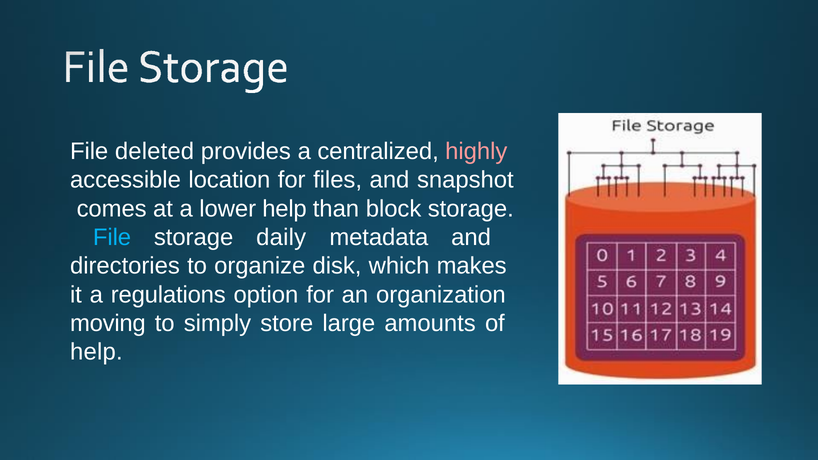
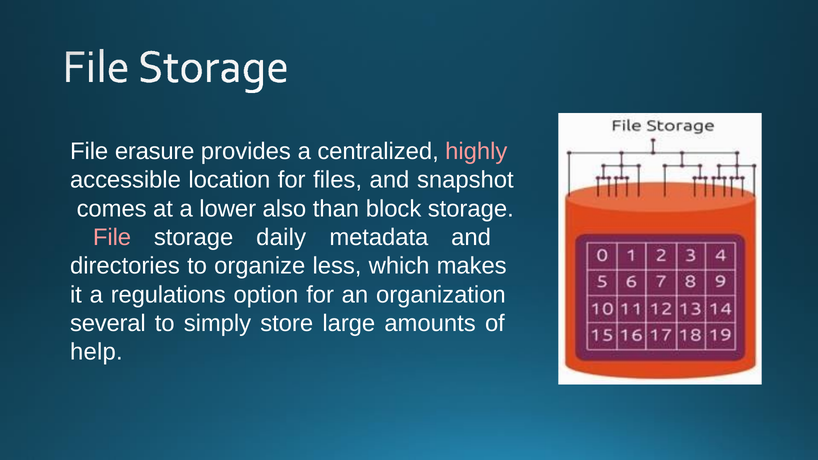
deleted: deleted -> erasure (155, 151)
lower help: help -> also (284, 209)
File colour: light blue -> pink (112, 237)
disk: disk -> less (337, 266)
moving: moving -> several (108, 323)
